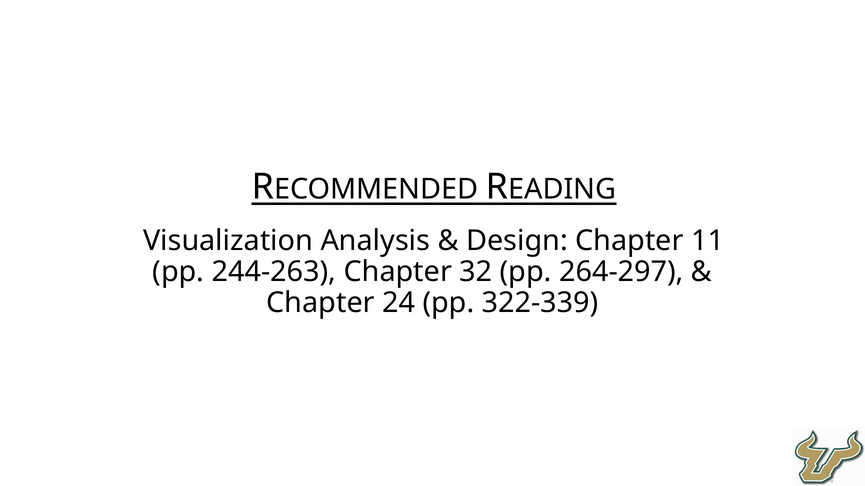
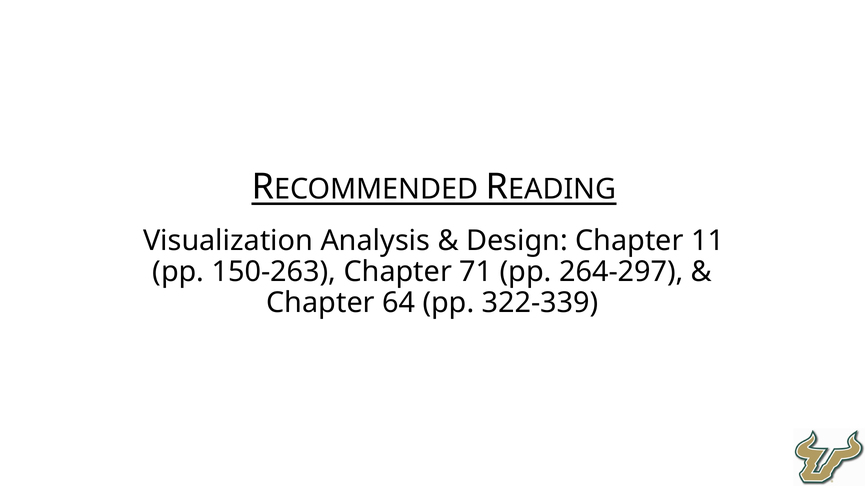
244-263: 244-263 -> 150-263 (274, 272)
32: 32 -> 71 (476, 272)
24: 24 -> 64 (399, 303)
